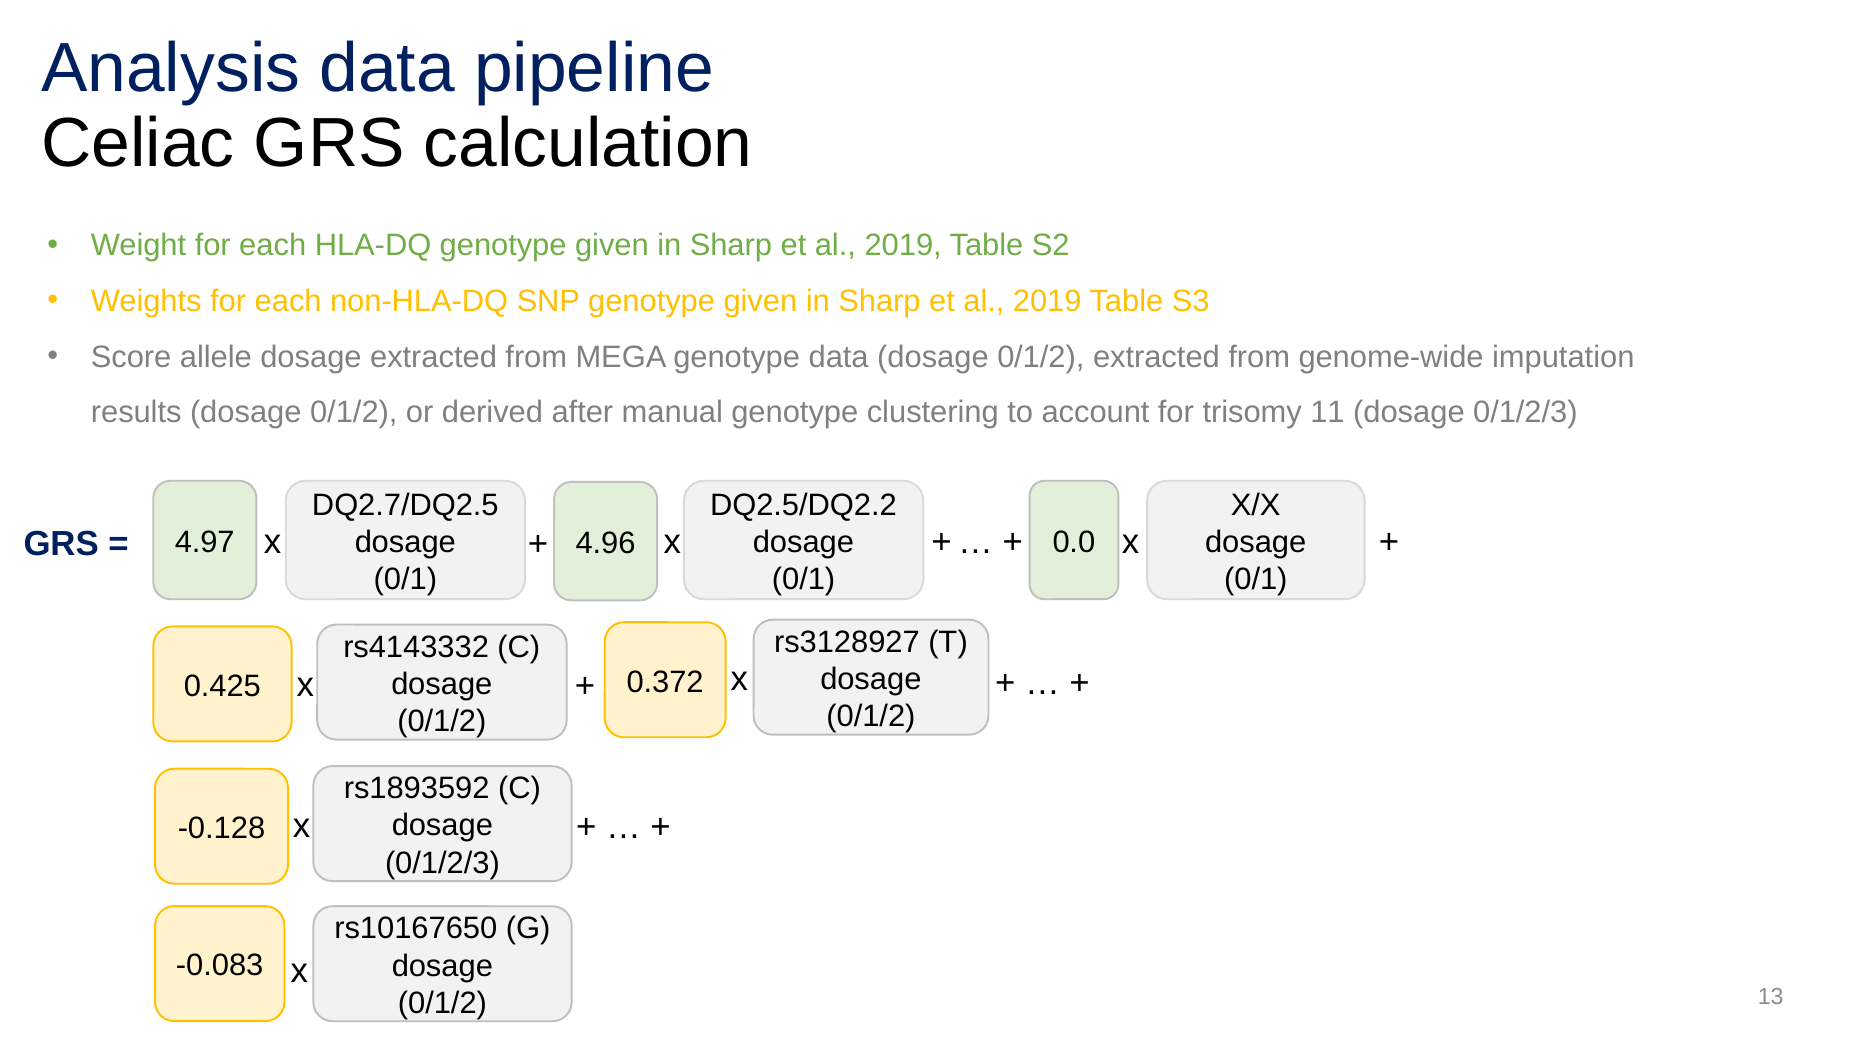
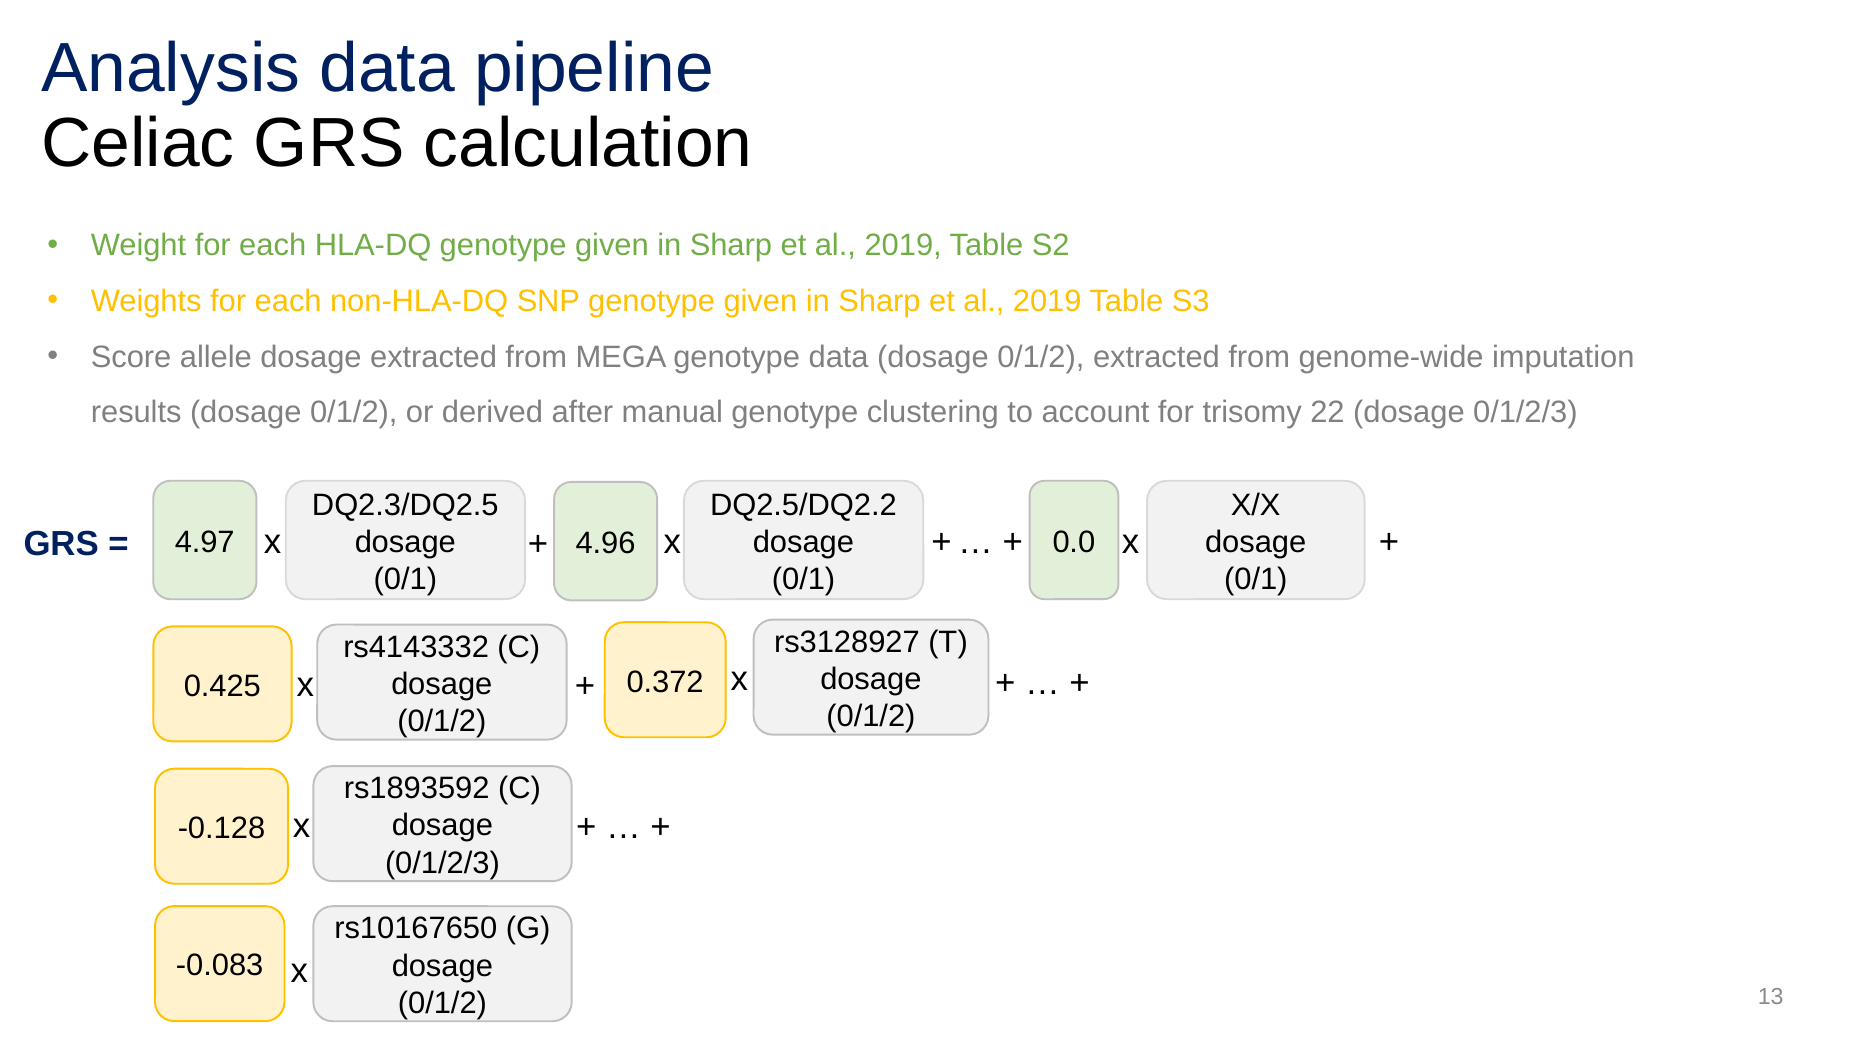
11: 11 -> 22 (1327, 412)
DQ2.7/DQ2.5: DQ2.7/DQ2.5 -> DQ2.3/DQ2.5 (405, 505)
